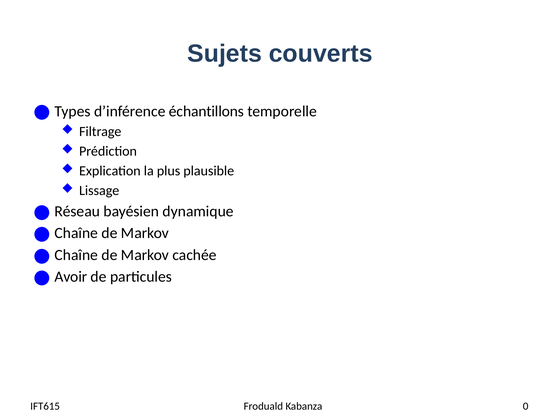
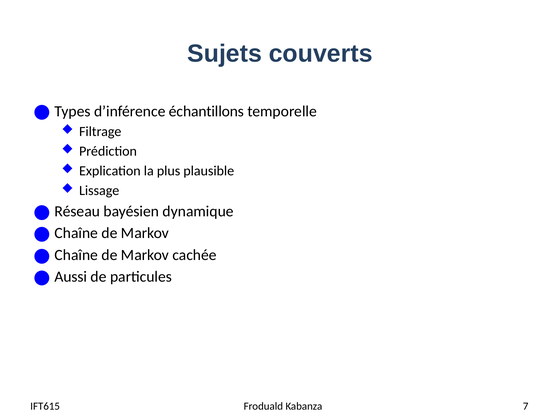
Avoir: Avoir -> Aussi (71, 277)
0: 0 -> 7 (526, 406)
